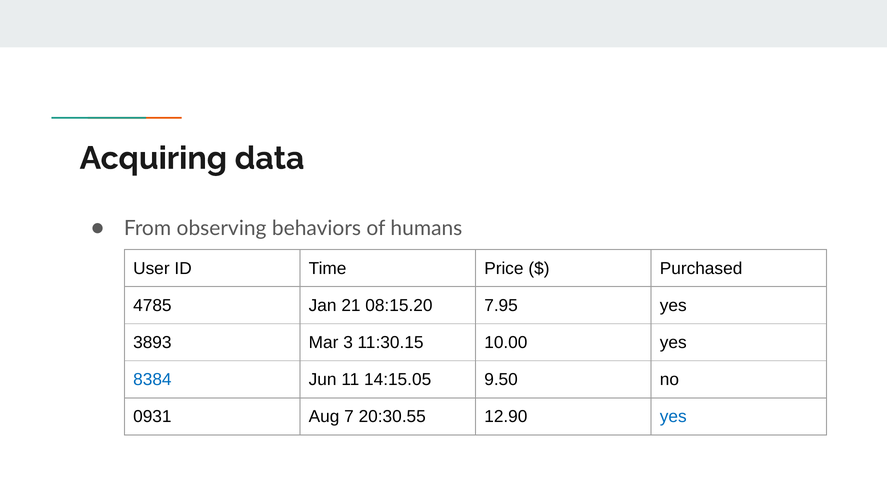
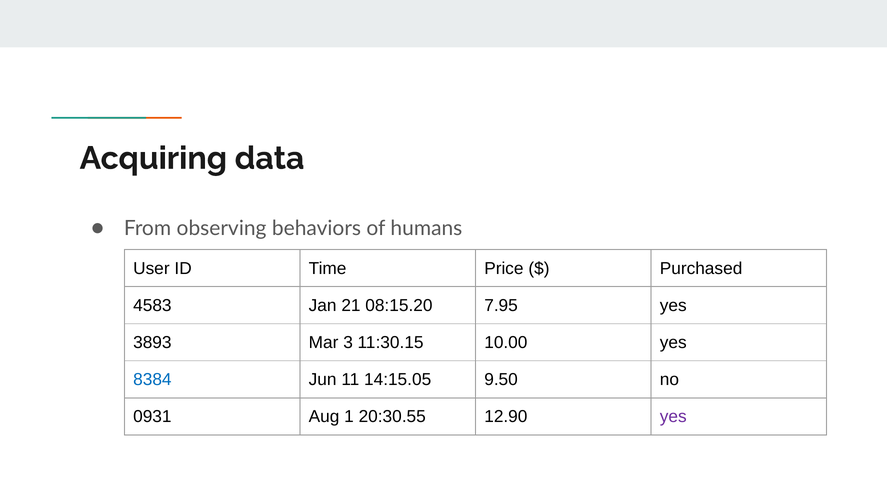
4785: 4785 -> 4583 (152, 305)
7: 7 -> 1 (349, 417)
yes colour: blue -> purple (673, 417)
